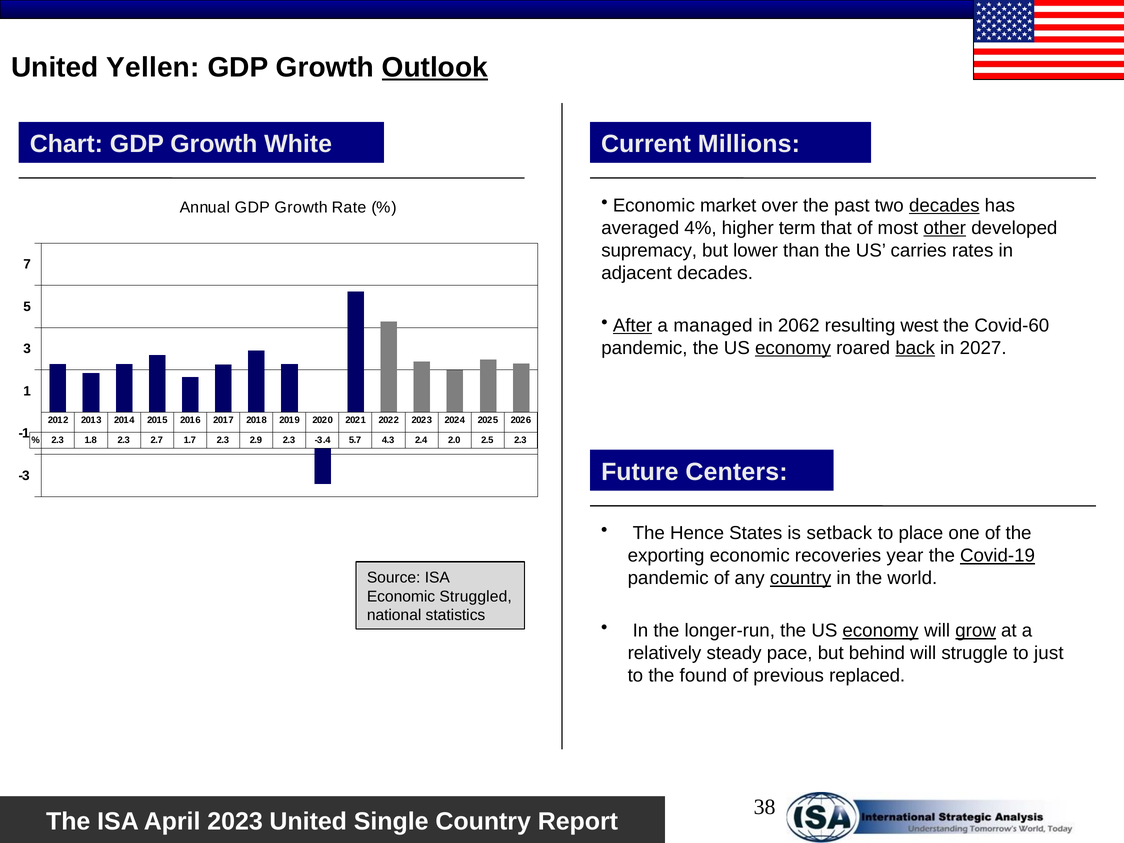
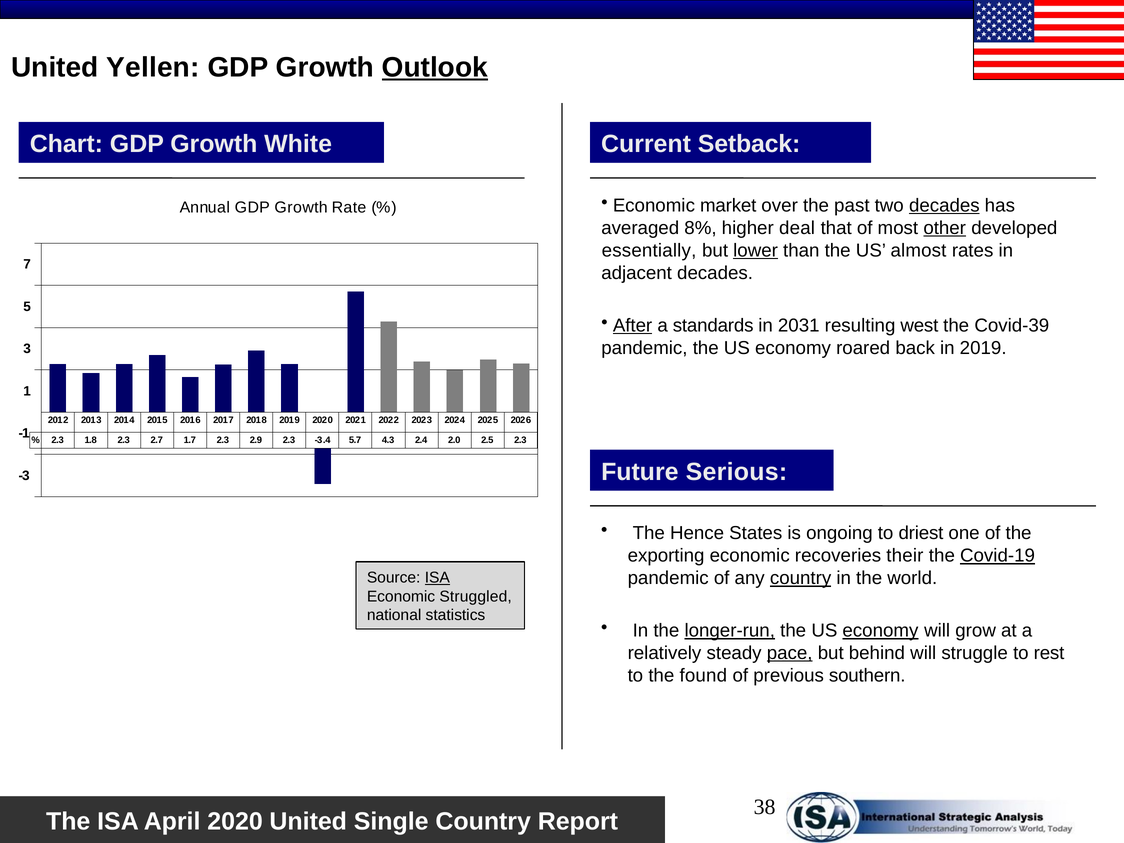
Millions: Millions -> Setback (749, 144)
4%: 4% -> 8% (700, 228)
term: term -> deal (797, 228)
supremacy: supremacy -> essentially (649, 250)
lower underline: none -> present (756, 250)
carries: carries -> almost (918, 250)
managed: managed -> standards (713, 325)
2062: 2062 -> 2031 (799, 325)
Covid-60: Covid-60 -> Covid-39 (1012, 325)
economy underline: present -> none (793, 348)
back underline: present -> none (915, 348)
in 2027: 2027 -> 2019 (983, 348)
Centers: Centers -> Serious (736, 472)
setback: setback -> ongoing (839, 533)
place: place -> driest (921, 533)
year: year -> their (905, 556)
ISA underline: none -> present (437, 578)
longer-run underline: none -> present (730, 631)
grow underline: present -> none (976, 631)
pace underline: none -> present (790, 653)
just: just -> rest (1049, 653)
replaced: replaced -> southern (867, 676)
2023: 2023 -> 2020 (235, 821)
